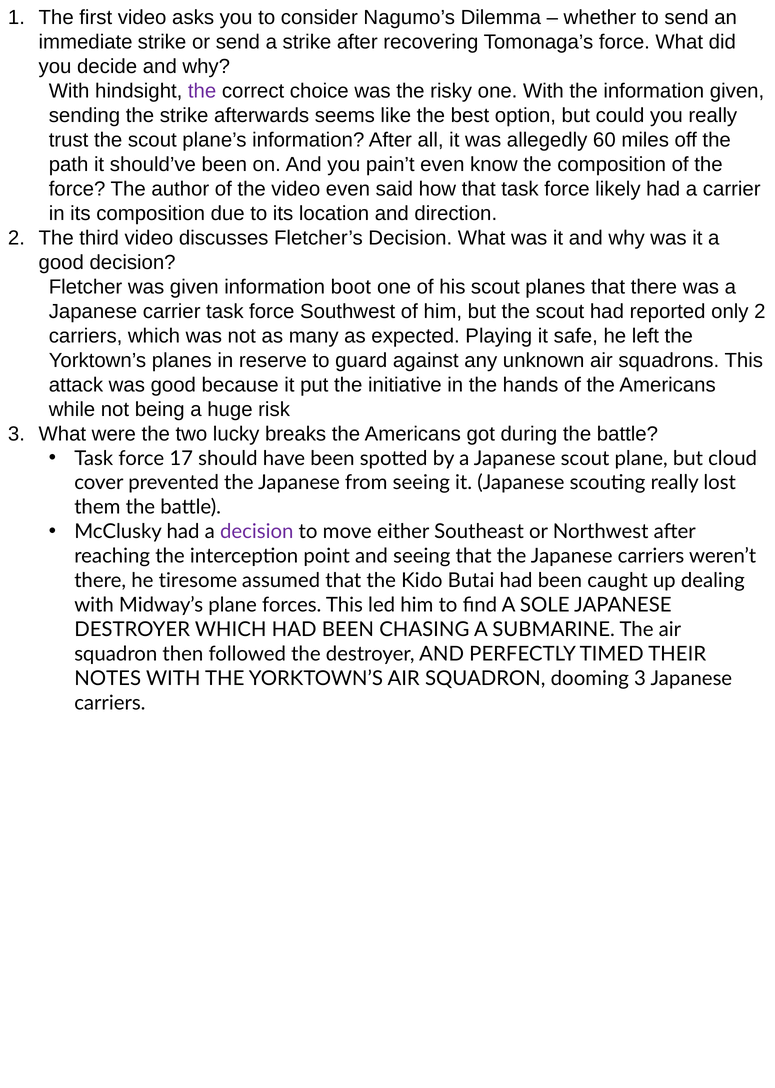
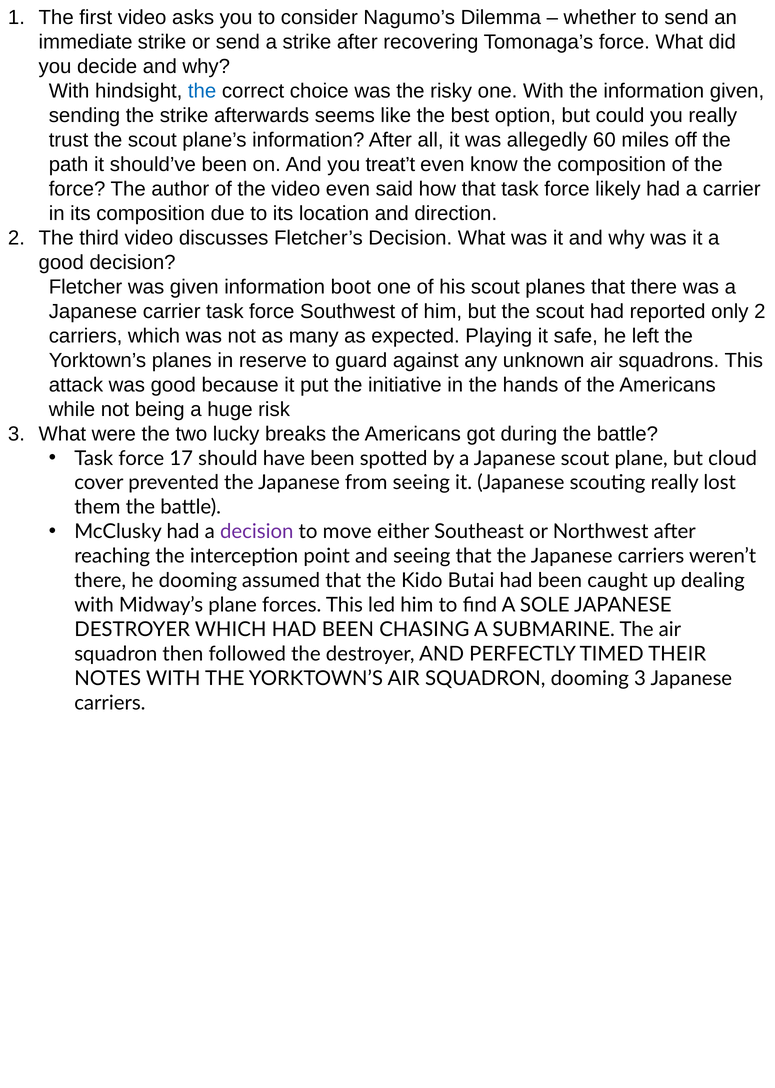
the colour: purple -> blue (202, 91)
pain’t: pain’t -> treat’t (390, 164)
he tiresome: tiresome -> dooming (198, 581)
